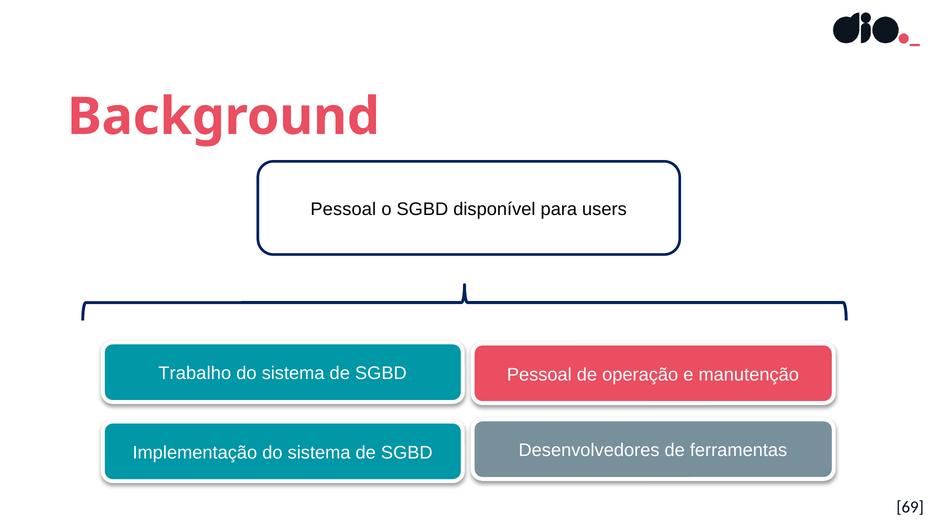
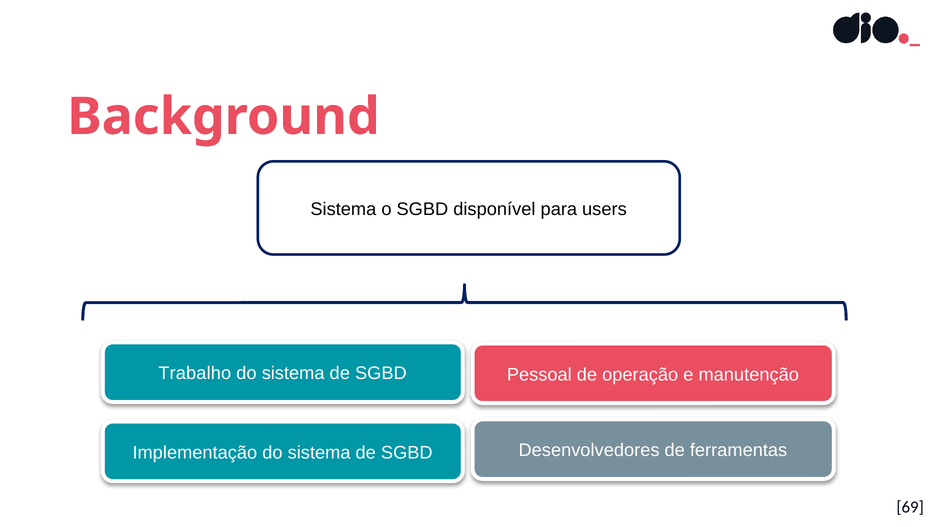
Pessoal: Pessoal -> Sistema (343, 209)
